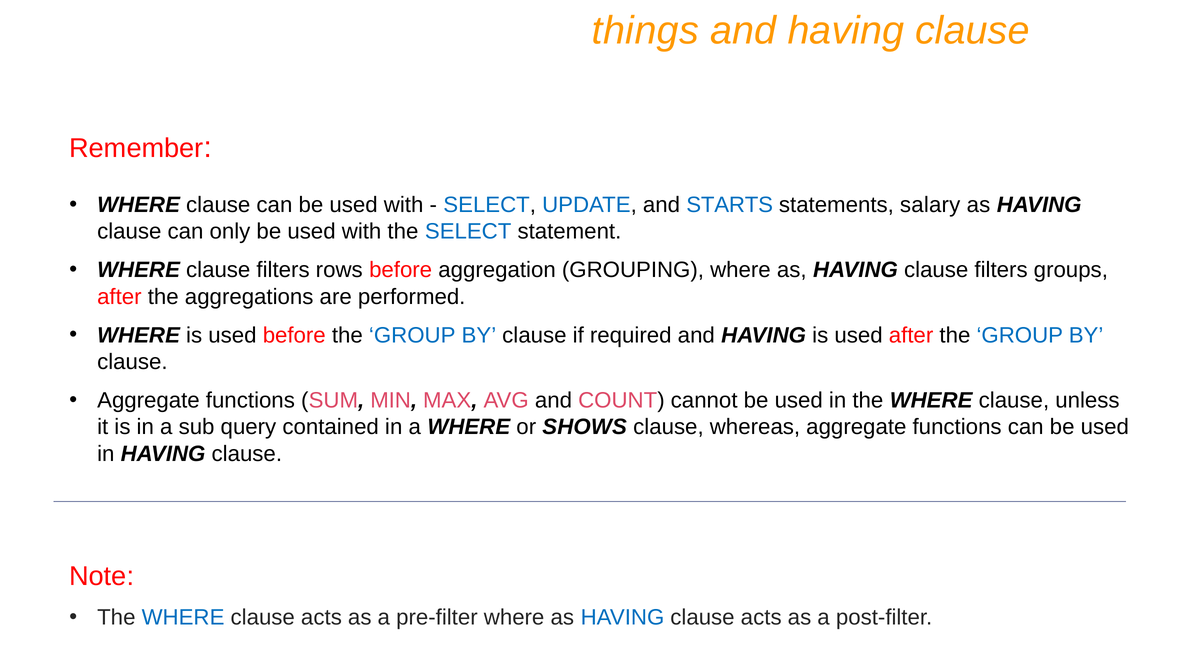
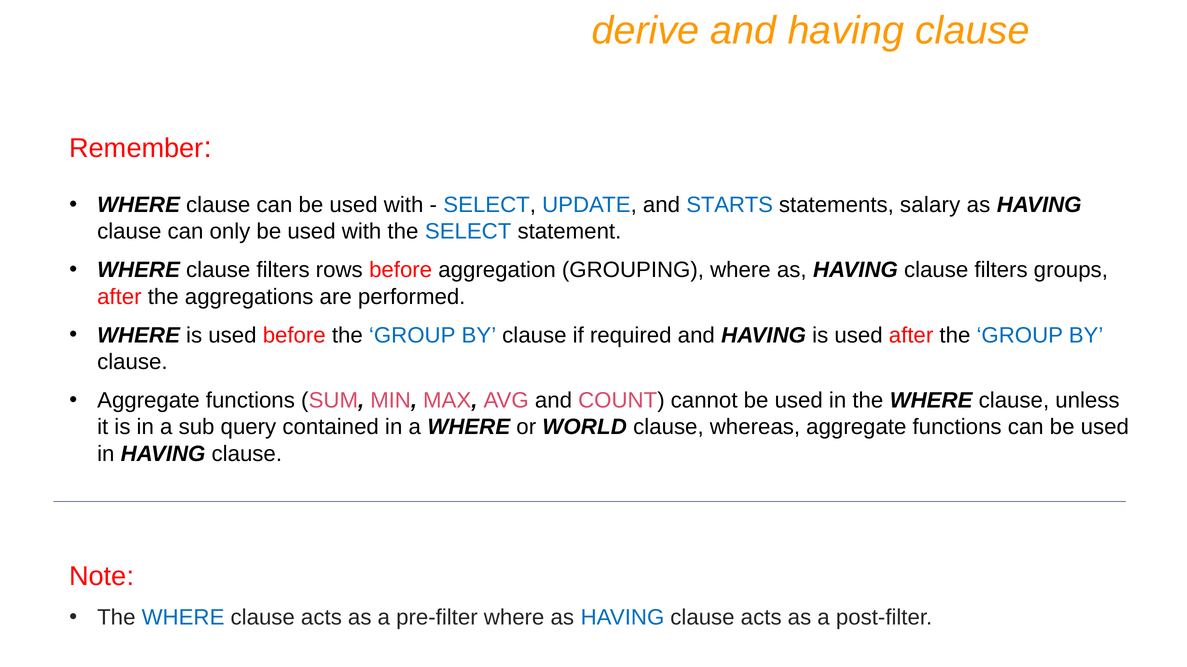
things: things -> derive (646, 31)
SHOWS: SHOWS -> WORLD (585, 428)
